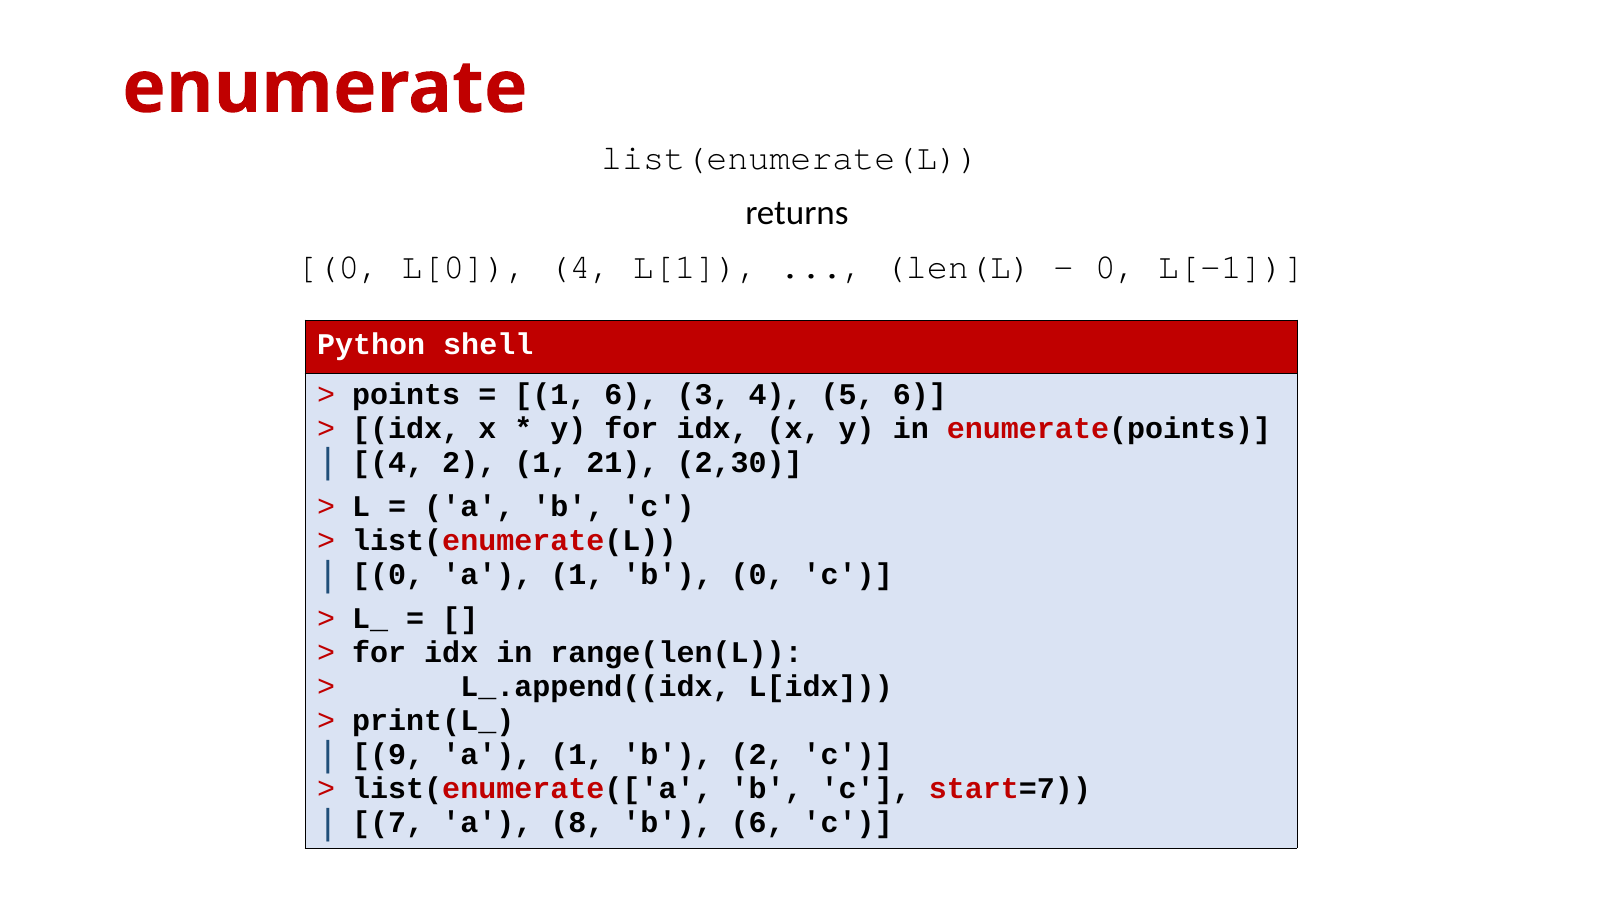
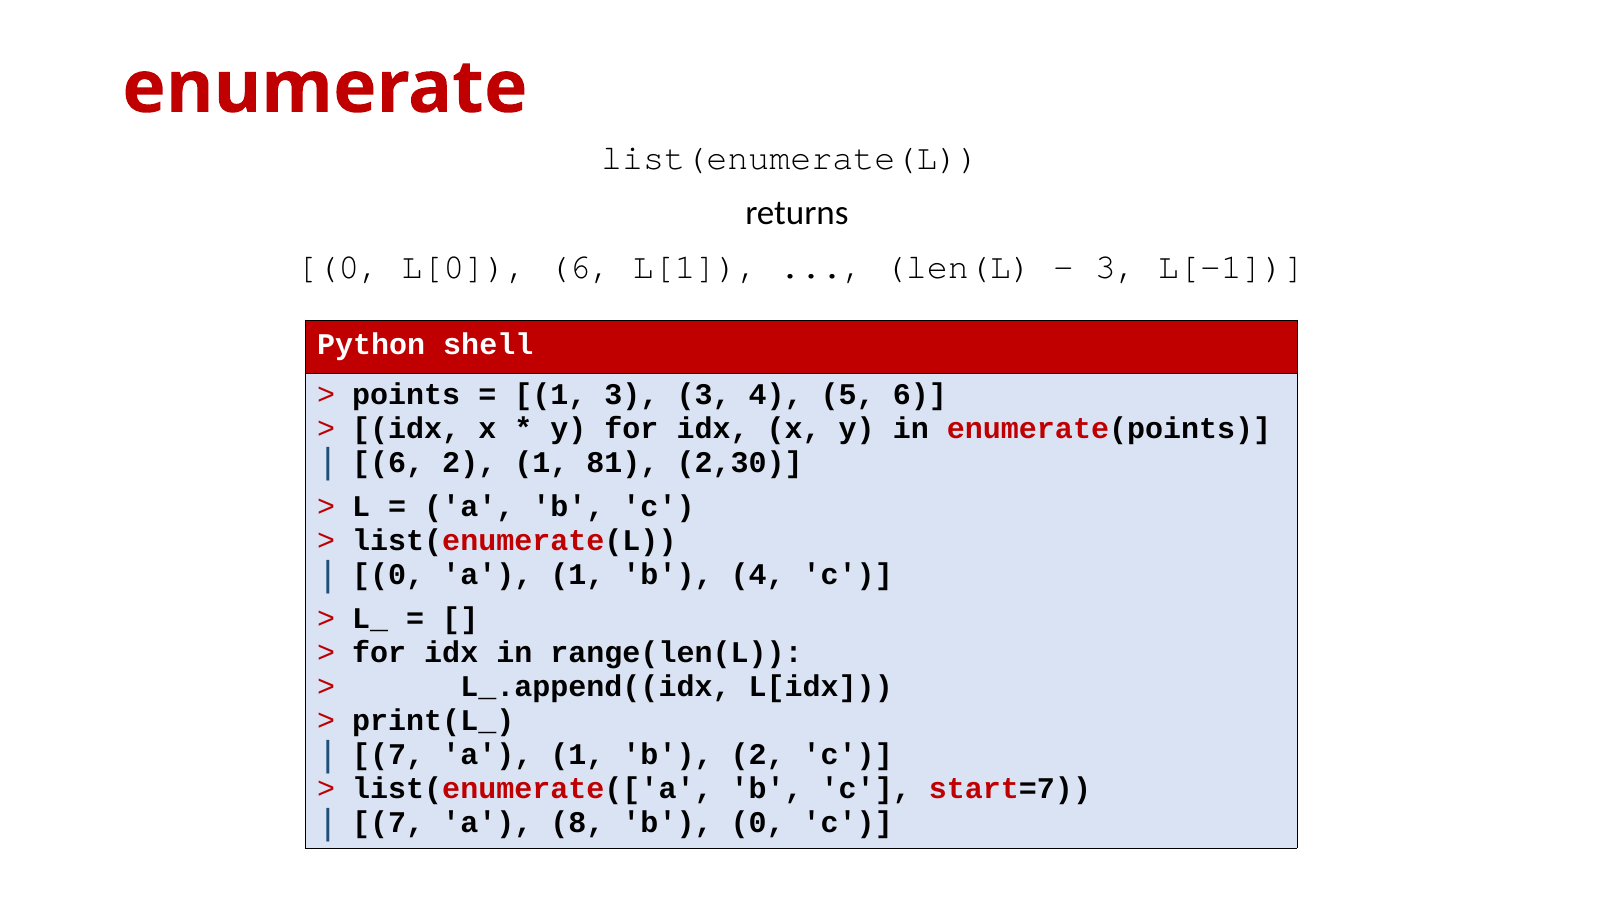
L[0 4: 4 -> 6 (580, 267)
0: 0 -> 3 (1116, 267)
1 6: 6 -> 3 (631, 394)
4: 4 -> 6 (388, 462)
21: 21 -> 81 (622, 462)
b 0: 0 -> 4 (758, 575)
9: 9 -> 7 (388, 755)
b 6: 6 -> 0 (758, 823)
